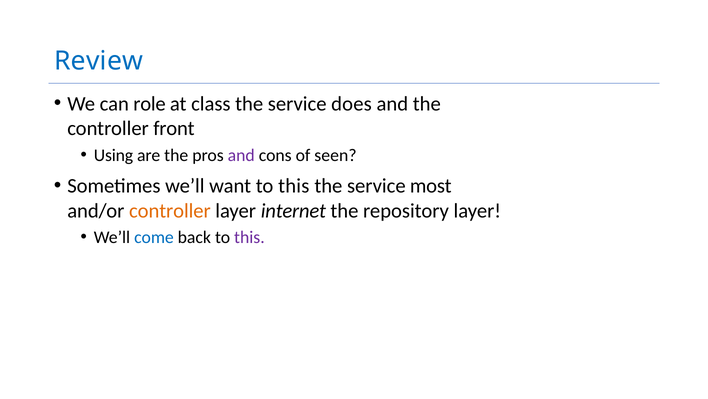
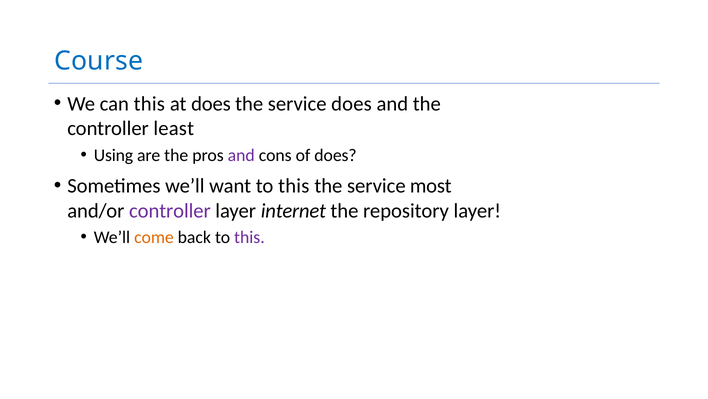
Review: Review -> Course (99, 61)
can role: role -> this (149, 104)
at class: class -> does (211, 104)
front: front -> least (174, 128)
of seen: seen -> does (336, 155)
controller colour: orange -> purple (170, 210)
come colour: blue -> orange (154, 237)
